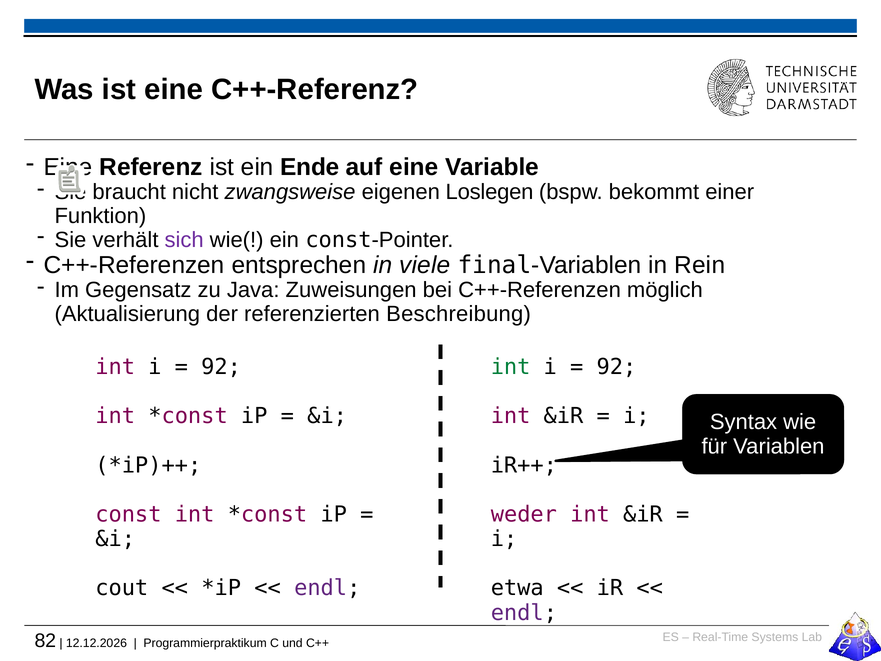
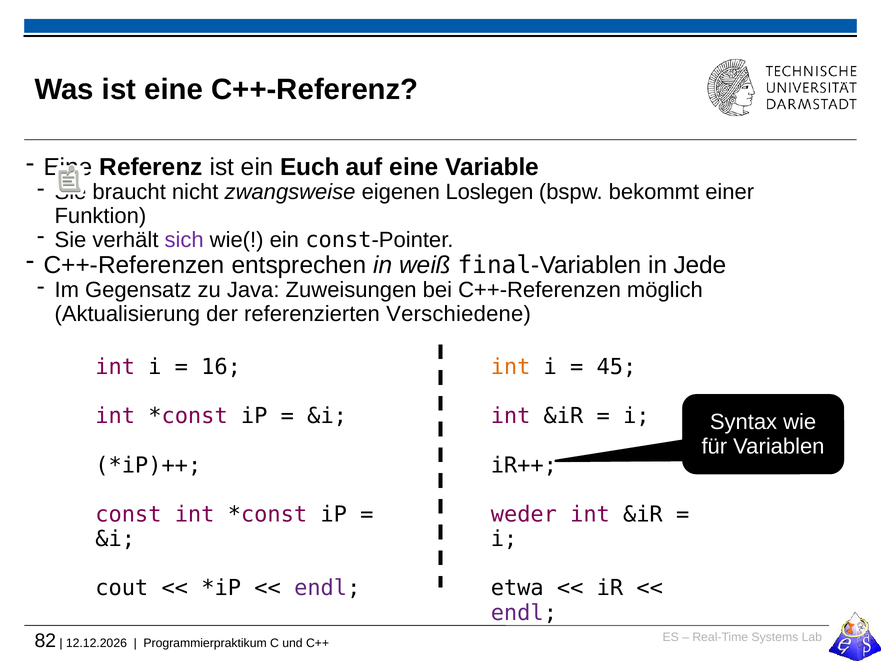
Ende: Ende -> Euch (310, 167)
viele: viele -> weiß (425, 265)
Rein: Rein -> Jede (700, 265)
Beschreibung: Beschreibung -> Verschiedene (459, 314)
92: 92 -> 16 (221, 367)
int colour: green -> orange (511, 367)
92: 92 -> 45 (616, 367)
